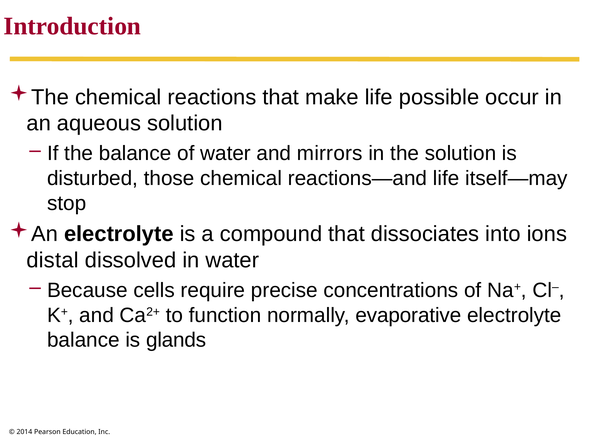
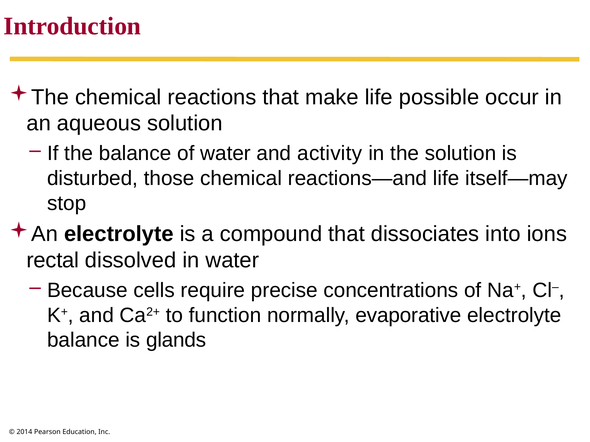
mirrors: mirrors -> activity (330, 154)
distal: distal -> rectal (53, 261)
